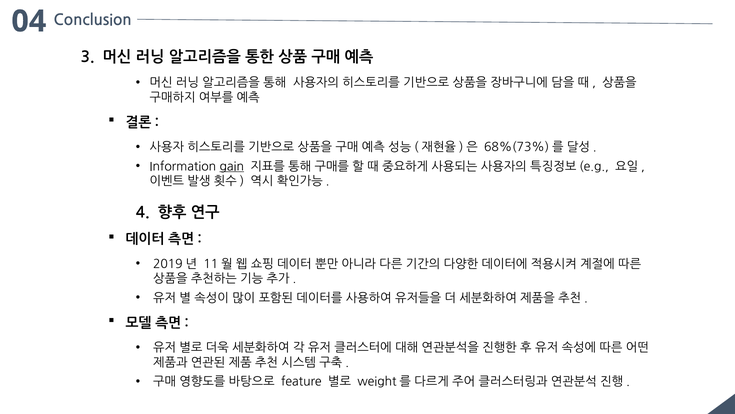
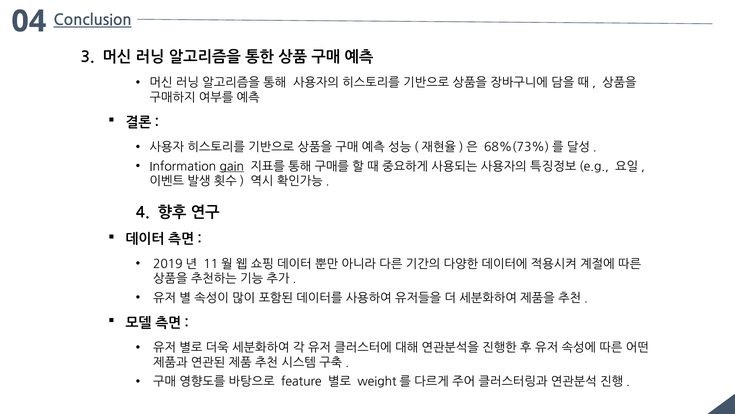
Conclusion underline: none -> present (93, 20)
